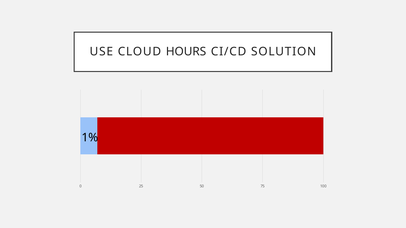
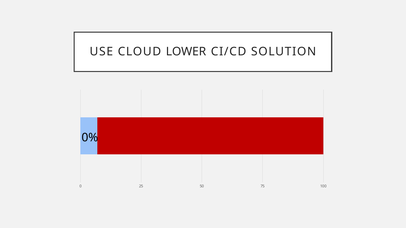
HOURS: HOURS -> LOWER (186, 52)
1%: 1% -> 0% (90, 138)
